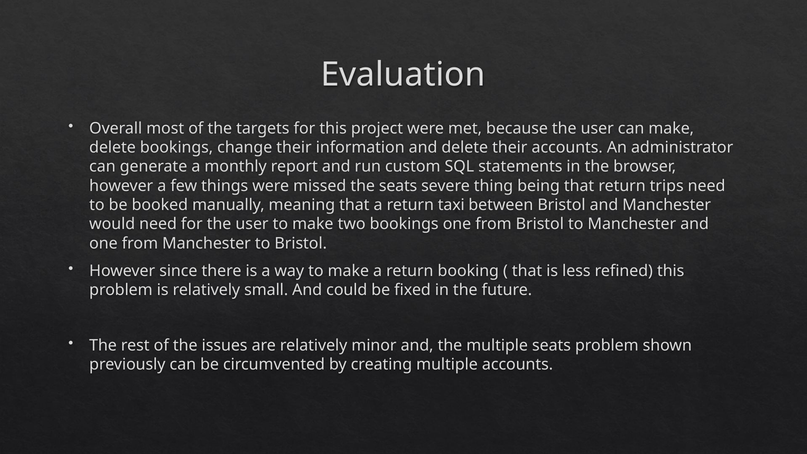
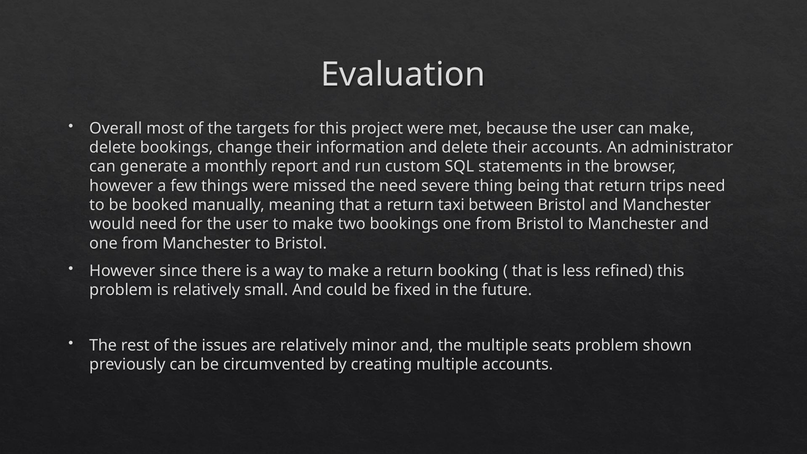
the seats: seats -> need (398, 186)
